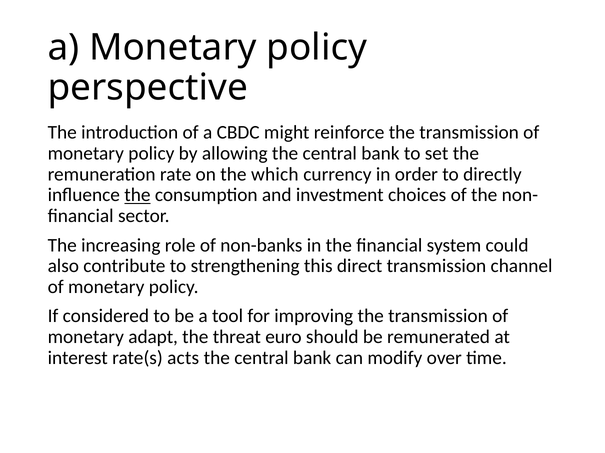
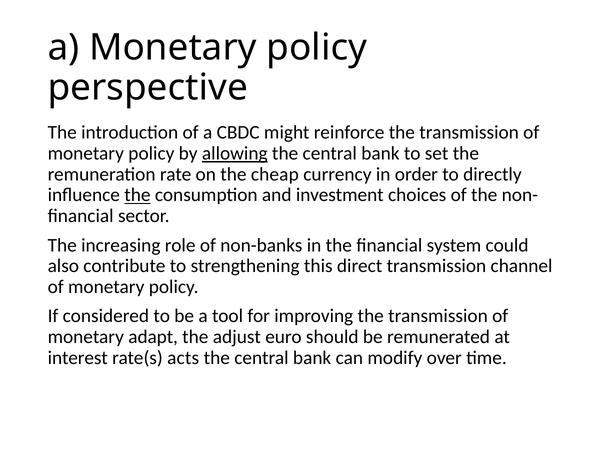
allowing underline: none -> present (235, 154)
which: which -> cheap (275, 175)
threat: threat -> adjust (237, 337)
